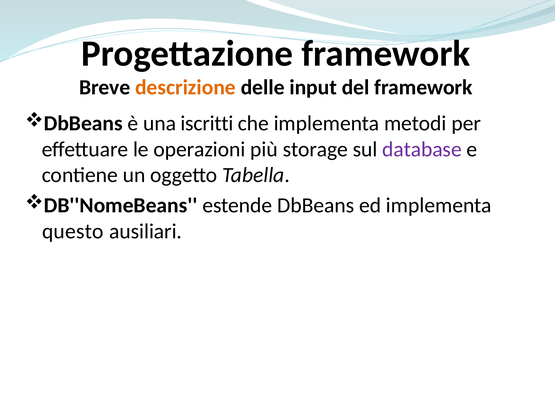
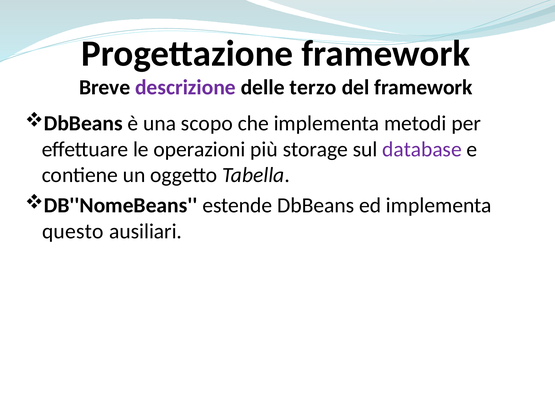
descrizione colour: orange -> purple (185, 88)
input: input -> terzo (313, 88)
iscritti: iscritti -> scopo (207, 123)
